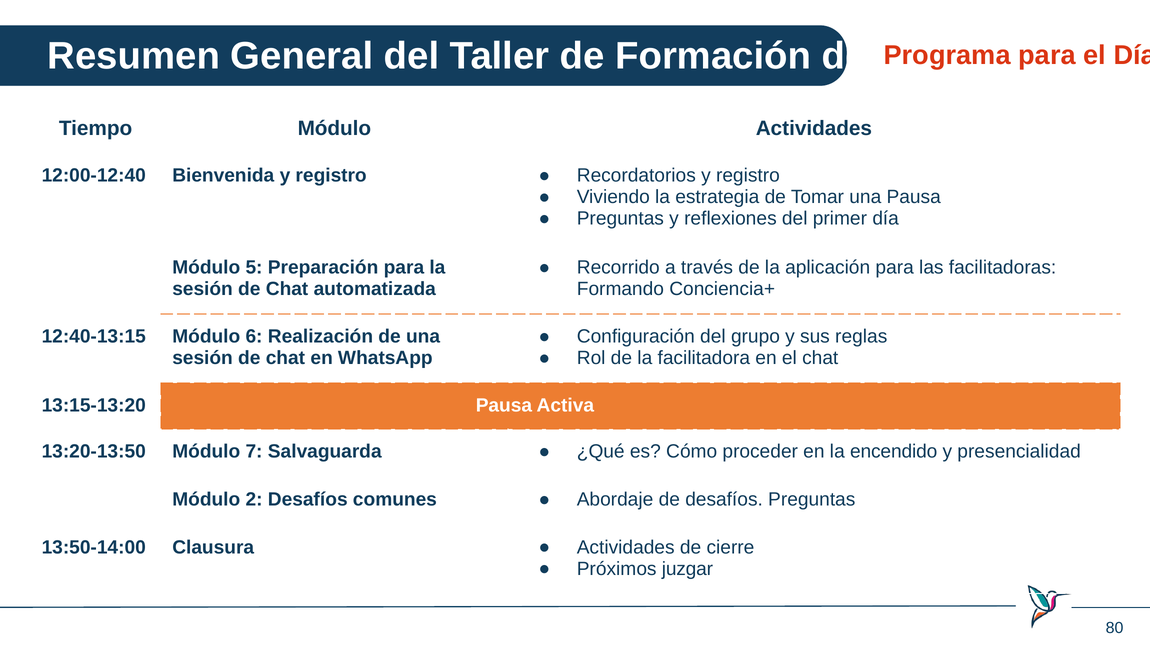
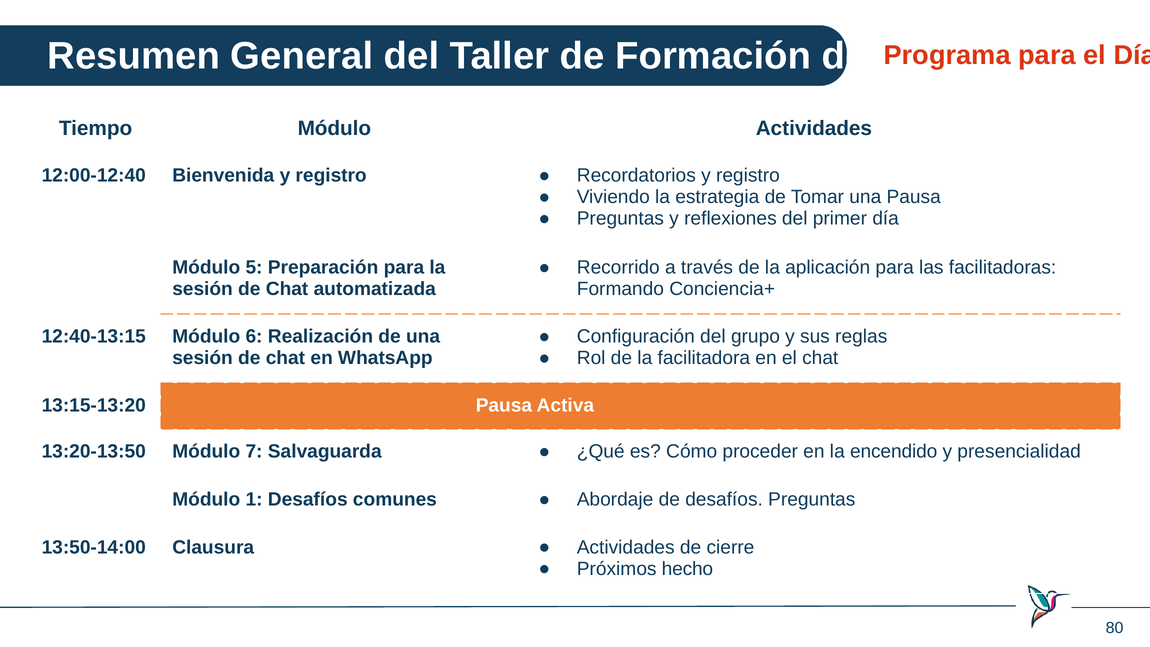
Módulo 2: 2 -> 1 (254, 499)
juzgar: juzgar -> hecho (687, 569)
